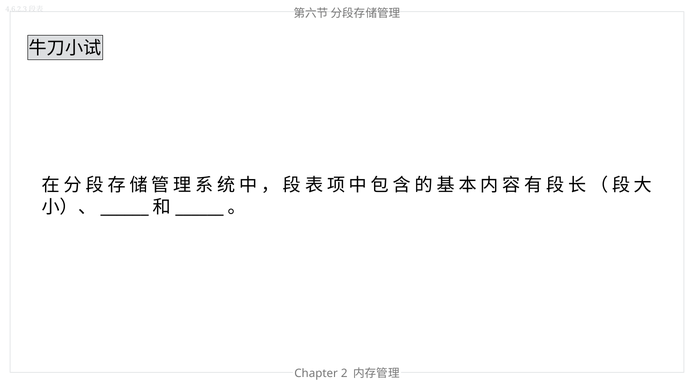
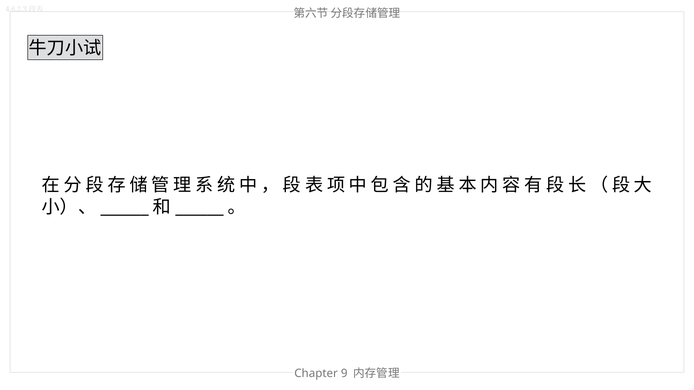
2: 2 -> 9 (344, 374)
